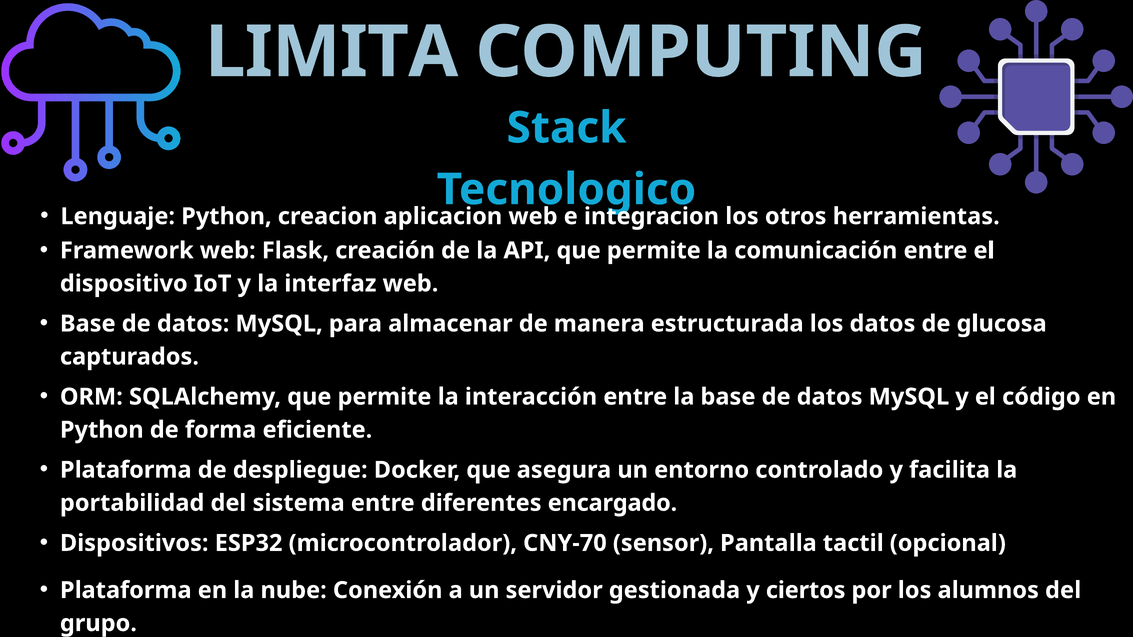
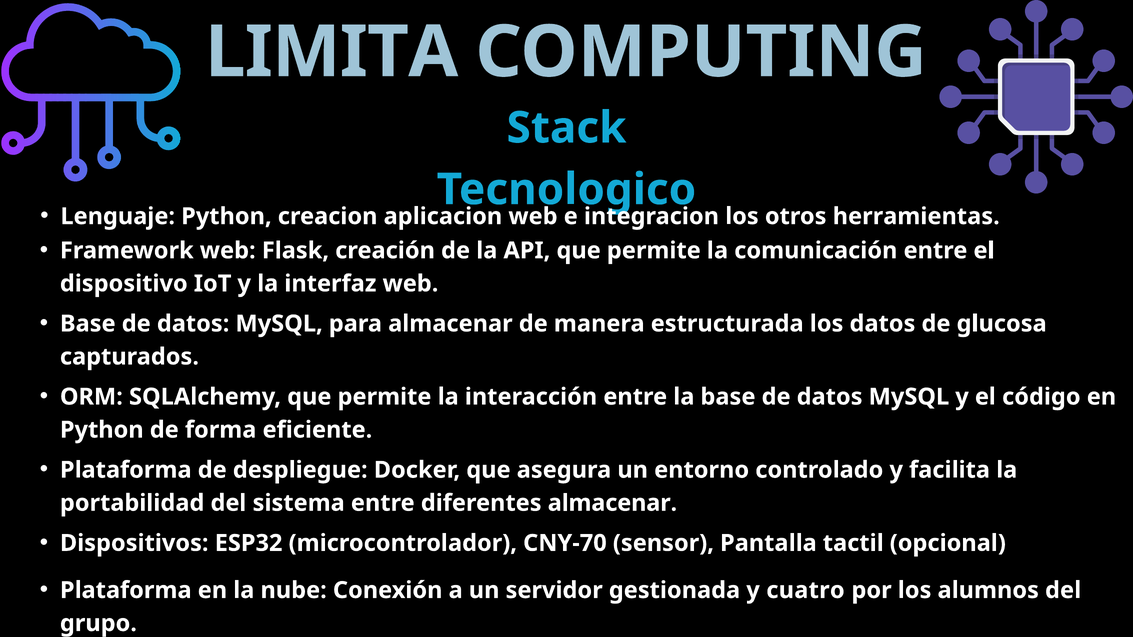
diferentes encargado: encargado -> almacenar (612, 503)
ciertos: ciertos -> cuatro (805, 591)
